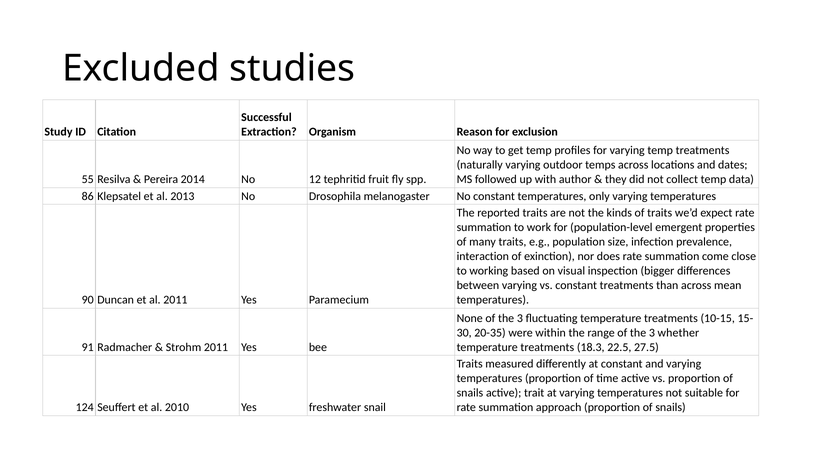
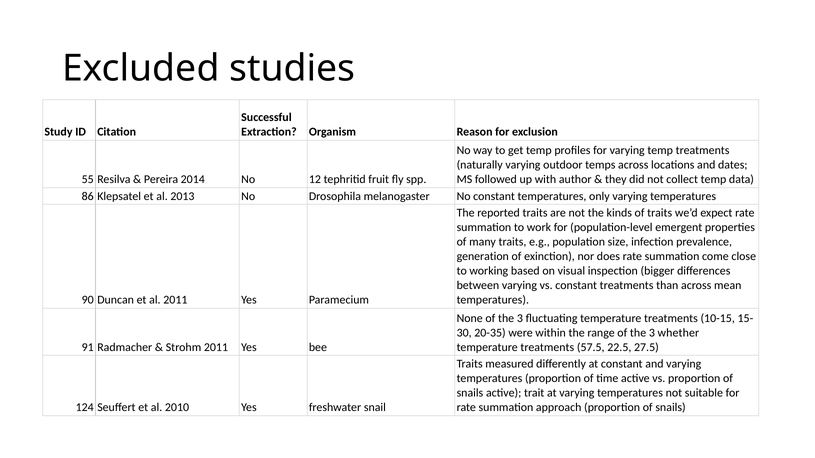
interaction: interaction -> generation (483, 257)
18.3: 18.3 -> 57.5 (591, 347)
